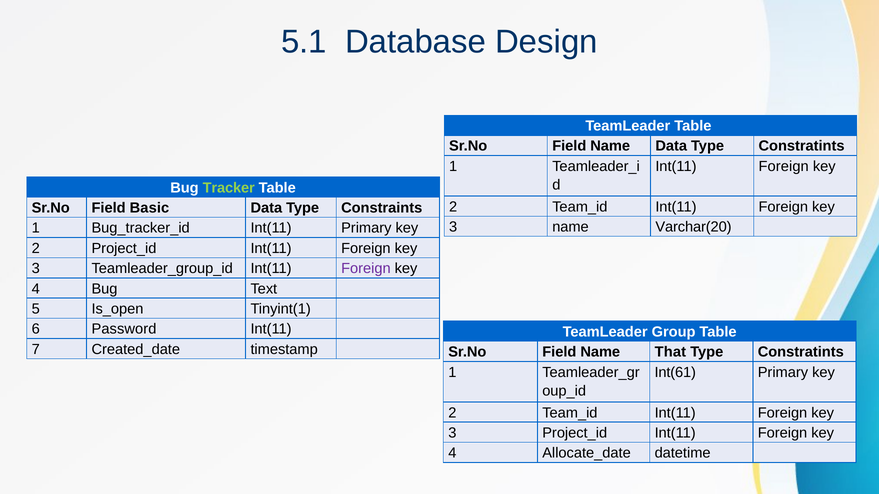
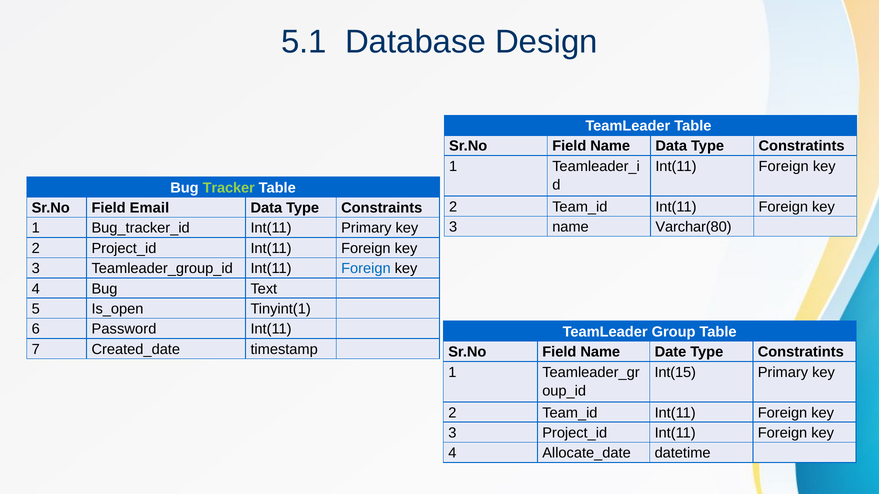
Basic: Basic -> Email (149, 208)
Varchar(20: Varchar(20 -> Varchar(80 (693, 227)
Foreign colour: purple -> blue (366, 269)
That: That -> Date (670, 352)
Int(61: Int(61 -> Int(15 (675, 373)
